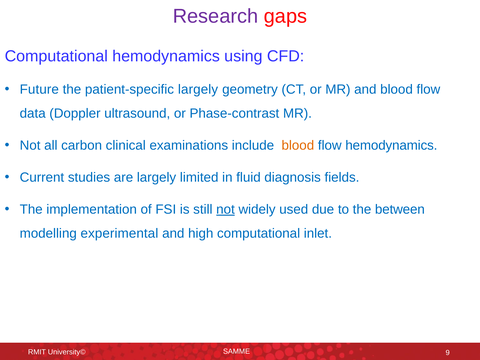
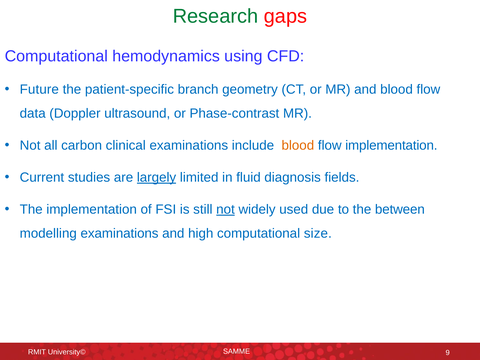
Research colour: purple -> green (216, 16)
patient-specific largely: largely -> branch (198, 89)
flow hemodynamics: hemodynamics -> implementation (391, 145)
largely underline: none -> present (157, 177)
modelling experimental: experimental -> examinations (120, 233)
inlet: inlet -> size (318, 233)
